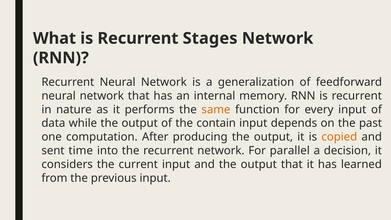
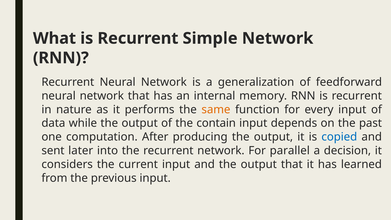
Stages: Stages -> Simple (210, 38)
copied colour: orange -> blue (339, 137)
time: time -> later (81, 151)
